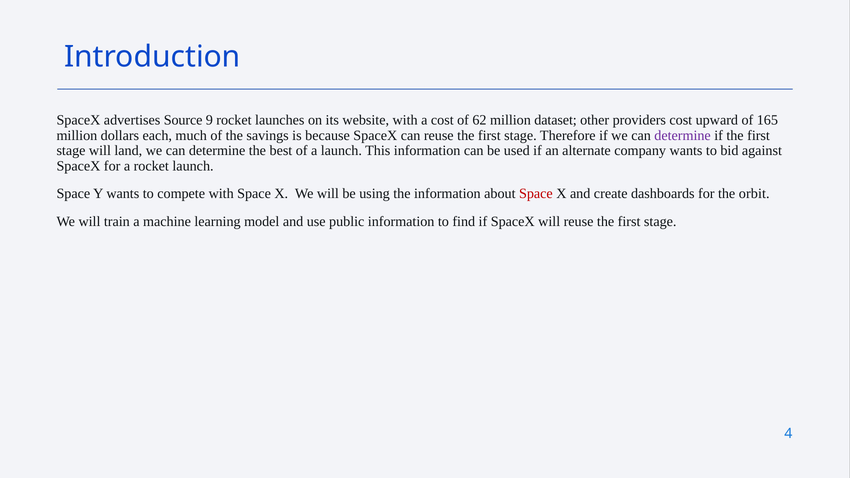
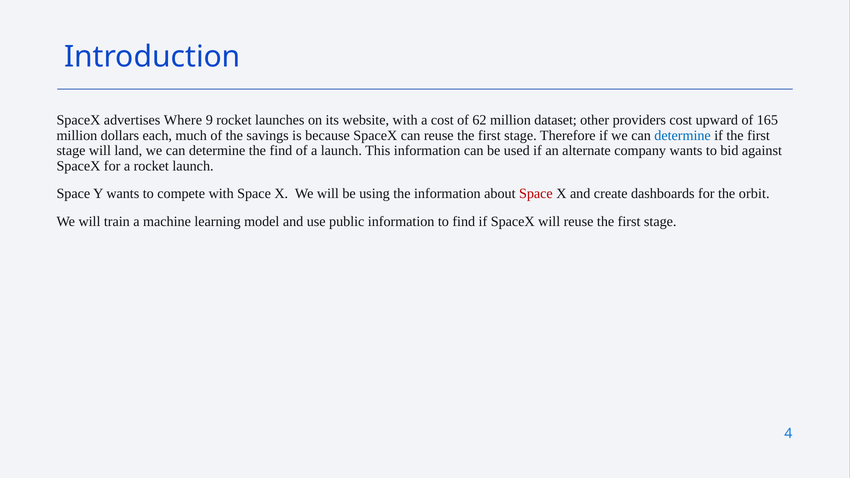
Source: Source -> Where (183, 120)
determine colour: purple -> blue (683, 136)
the best: best -> find (281, 151)
